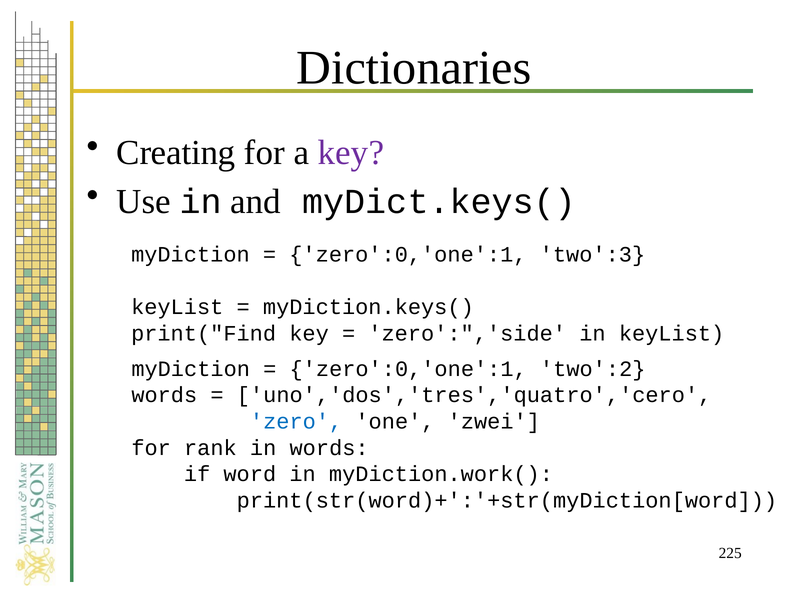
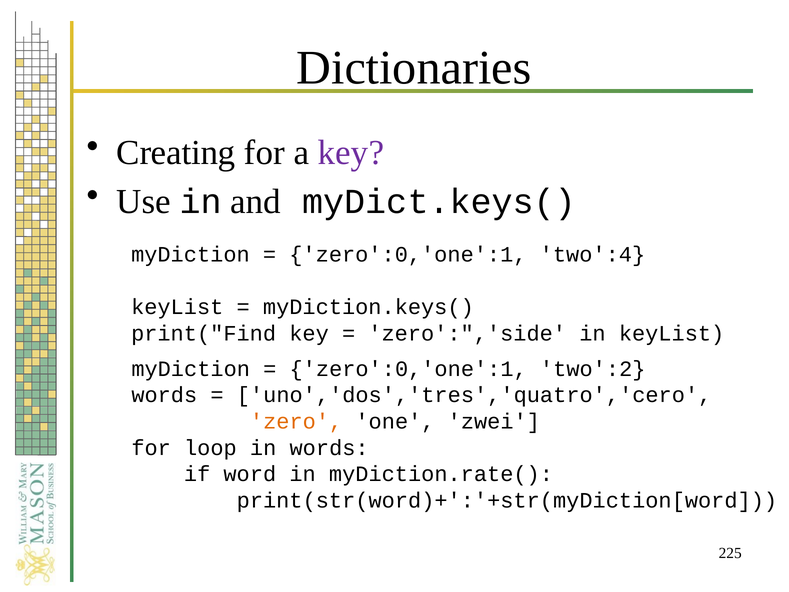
two':3: two':3 -> two':4 (592, 254)
zero colour: blue -> orange (296, 421)
rank: rank -> loop (210, 448)
myDiction.work(: myDiction.work( -> myDiction.rate( (441, 474)
